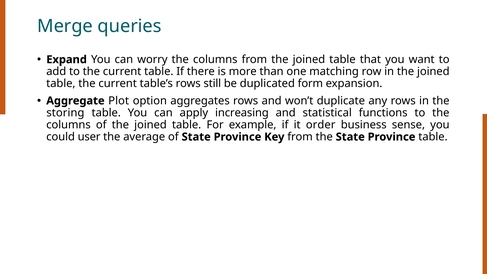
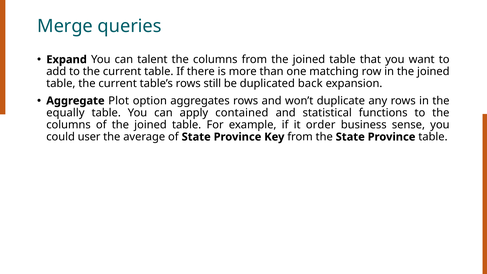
worry: worry -> talent (152, 60)
form: form -> back (310, 84)
storing: storing -> equally (65, 113)
increasing: increasing -> contained (242, 113)
